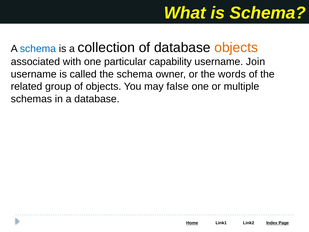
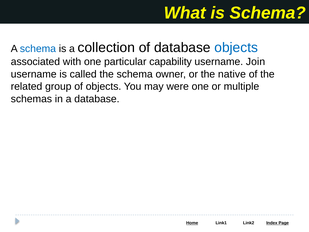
objects colour: orange -> blue (236, 48)
words: words -> native (232, 74)
false: false -> were (178, 86)
